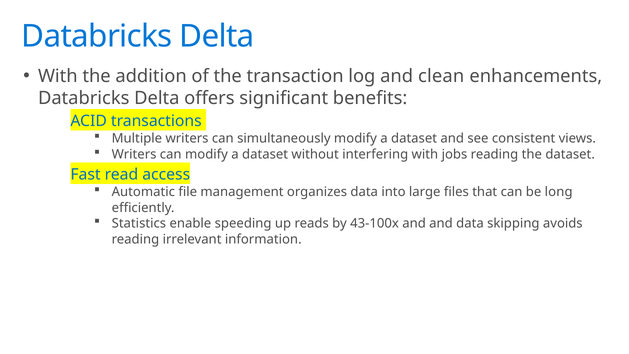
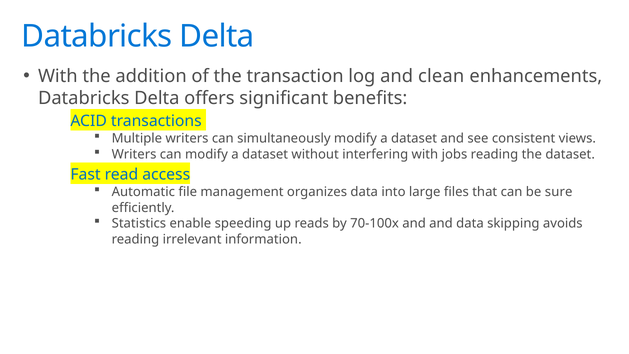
long: long -> sure (559, 192)
43-100x: 43-100x -> 70-100x (375, 223)
